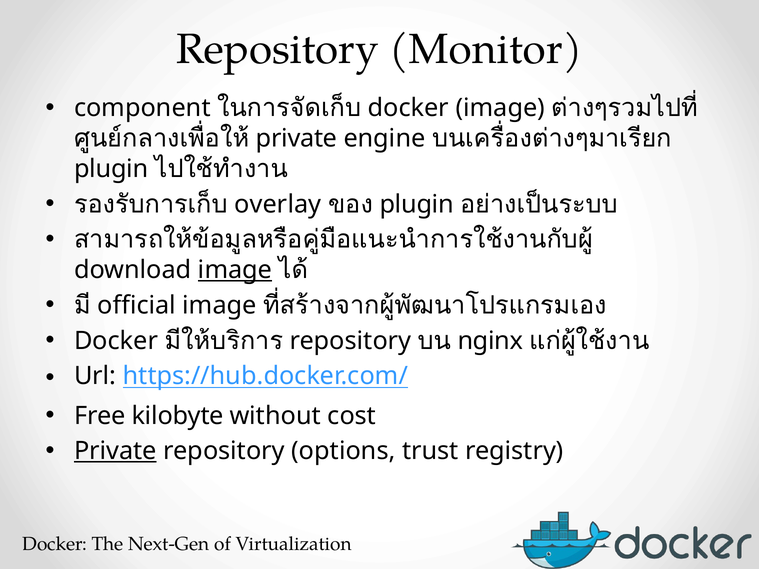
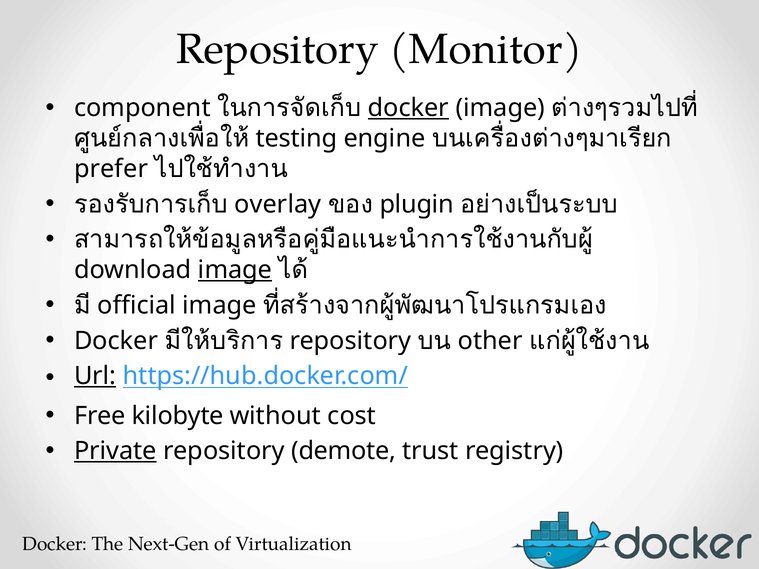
docker underline: none -> present (408, 108)
private: private -> testing (296, 138)
plugin: plugin -> prefer (111, 169)
nginx: nginx -> other (490, 341)
Url underline: none -> present (95, 376)
options: options -> demote (344, 451)
